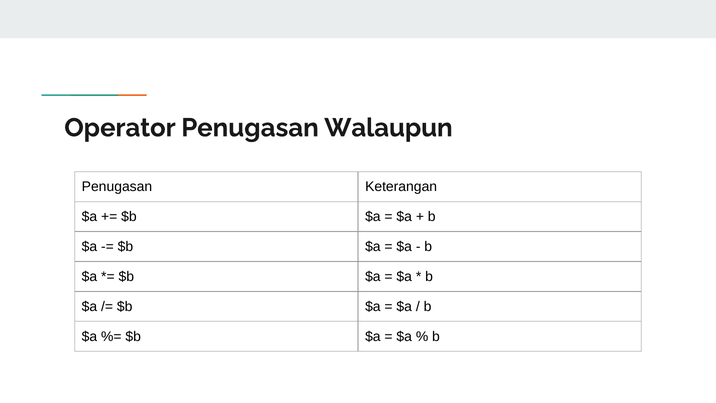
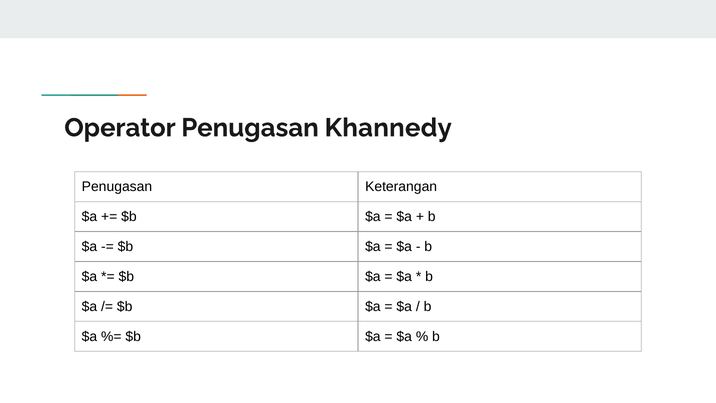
Walaupun: Walaupun -> Khannedy (388, 128)
